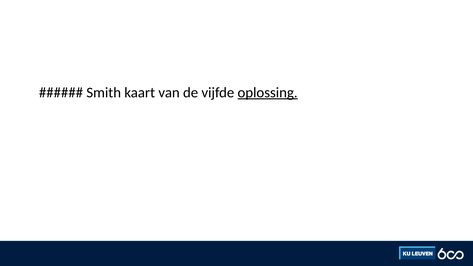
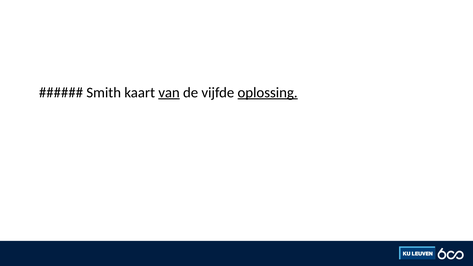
van underline: none -> present (169, 93)
